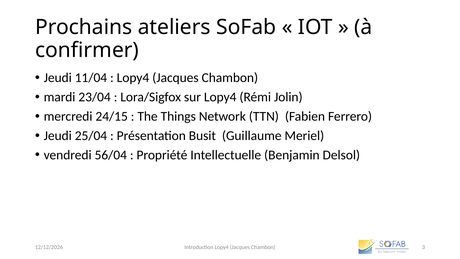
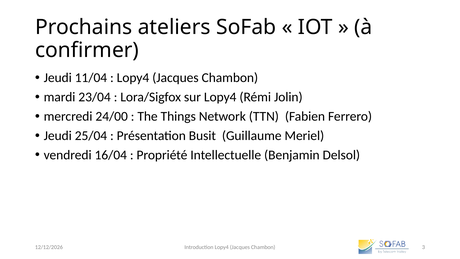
24/15: 24/15 -> 24/00 (112, 116)
56/04: 56/04 -> 16/04 (111, 155)
